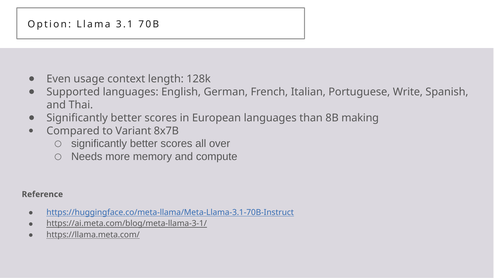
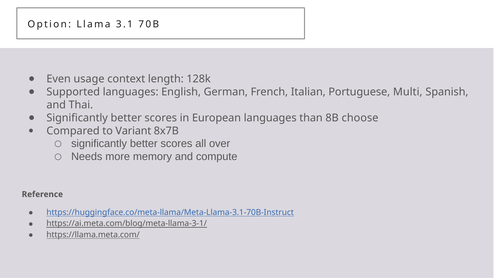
Write: Write -> Multi (408, 92)
making: making -> choose (360, 118)
